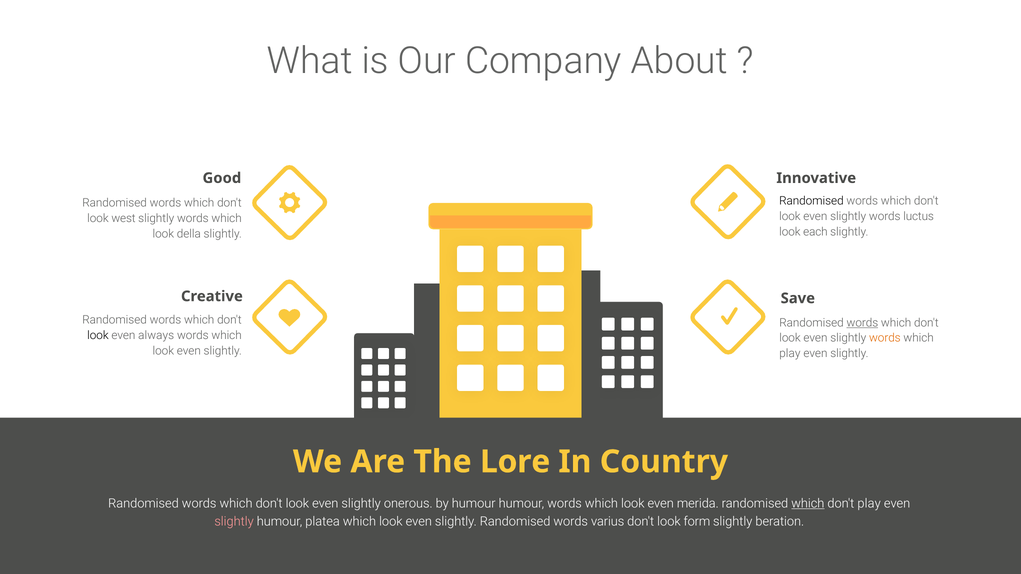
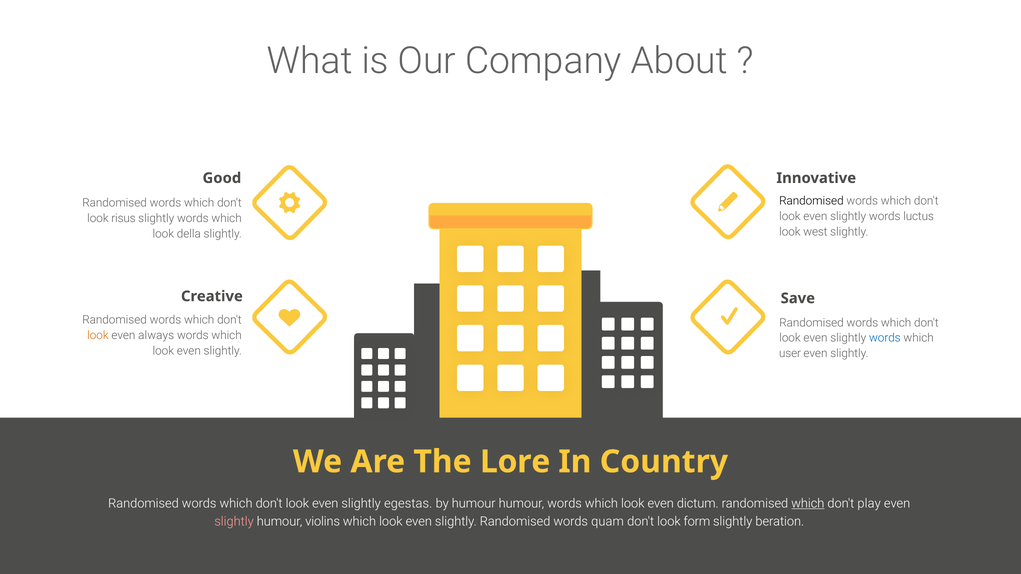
west: west -> risus (123, 219)
each: each -> west (815, 232)
words underline: present -> none (862, 323)
look colour: black -> orange (98, 336)
words colour: orange -> blue (885, 338)
play: play -> user (790, 354)
onerous: onerous -> egestas (408, 504)
merida: merida -> dictum (698, 504)
platea: platea -> violins (323, 522)
varius: varius -> quam (608, 522)
